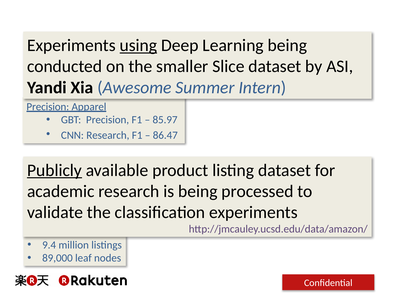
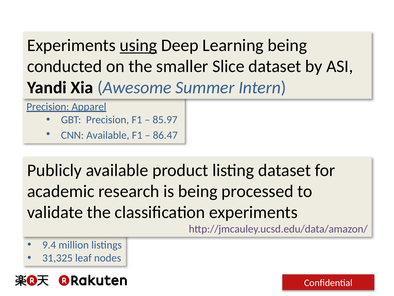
CNN Research: Research -> Available (108, 135)
Publicly underline: present -> none (54, 170)
89,000: 89,000 -> 31,325 (57, 258)
